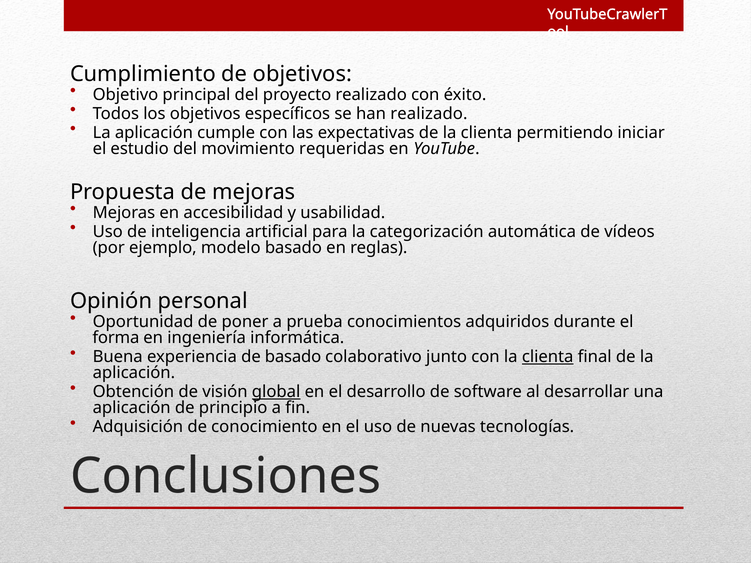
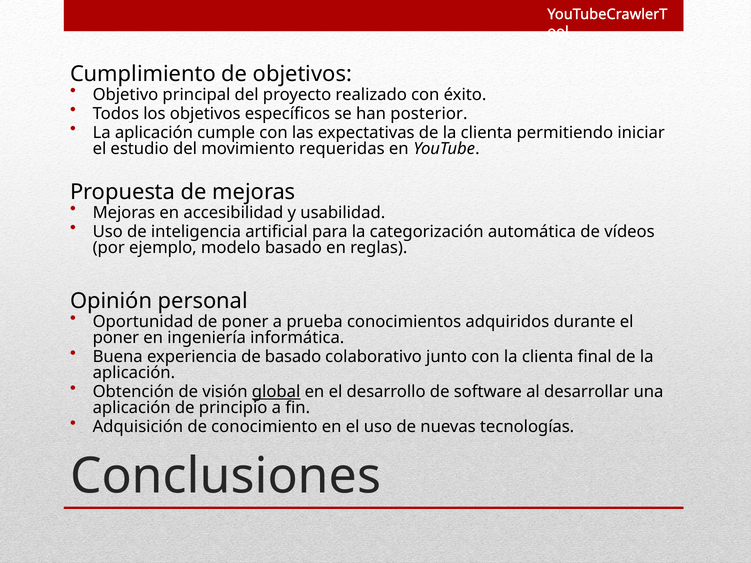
han realizado: realizado -> posterior (429, 114)
forma: forma -> poner (116, 338)
clienta underline: present -> none (548, 357)
